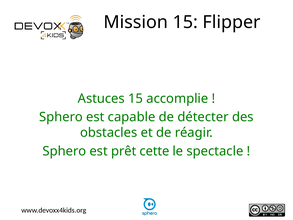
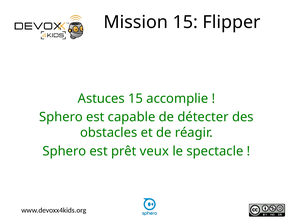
cette: cette -> veux (154, 151)
